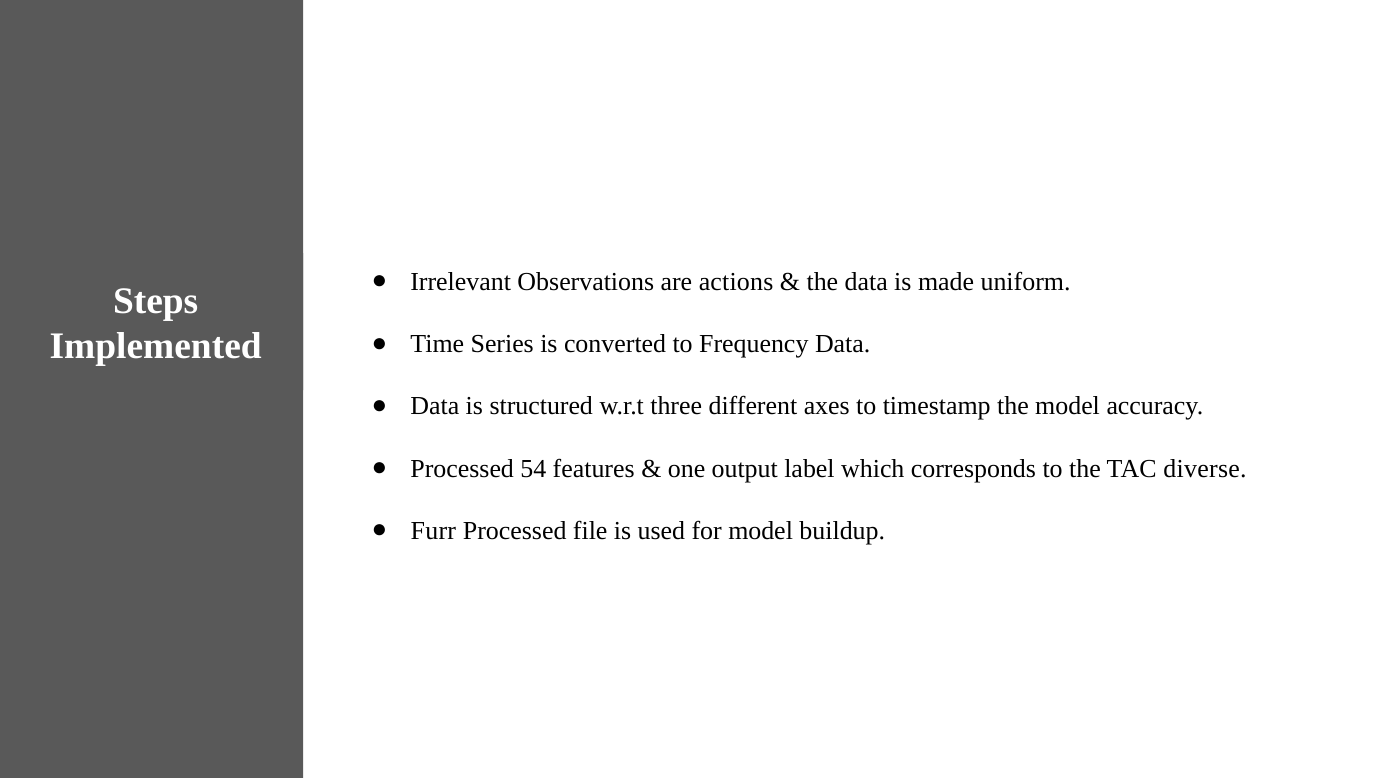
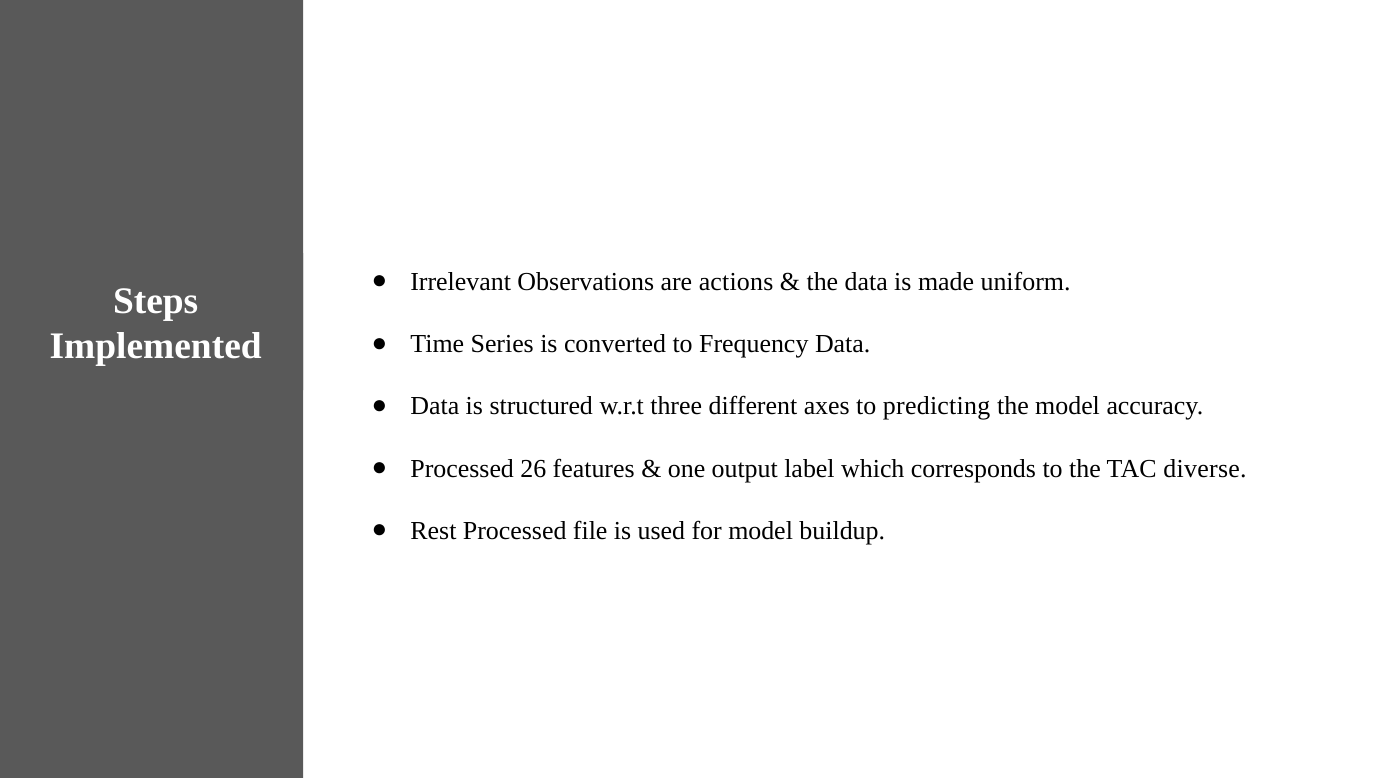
timestamp: timestamp -> predicting (937, 406)
54: 54 -> 26 (533, 469)
Furr: Furr -> Rest (433, 531)
